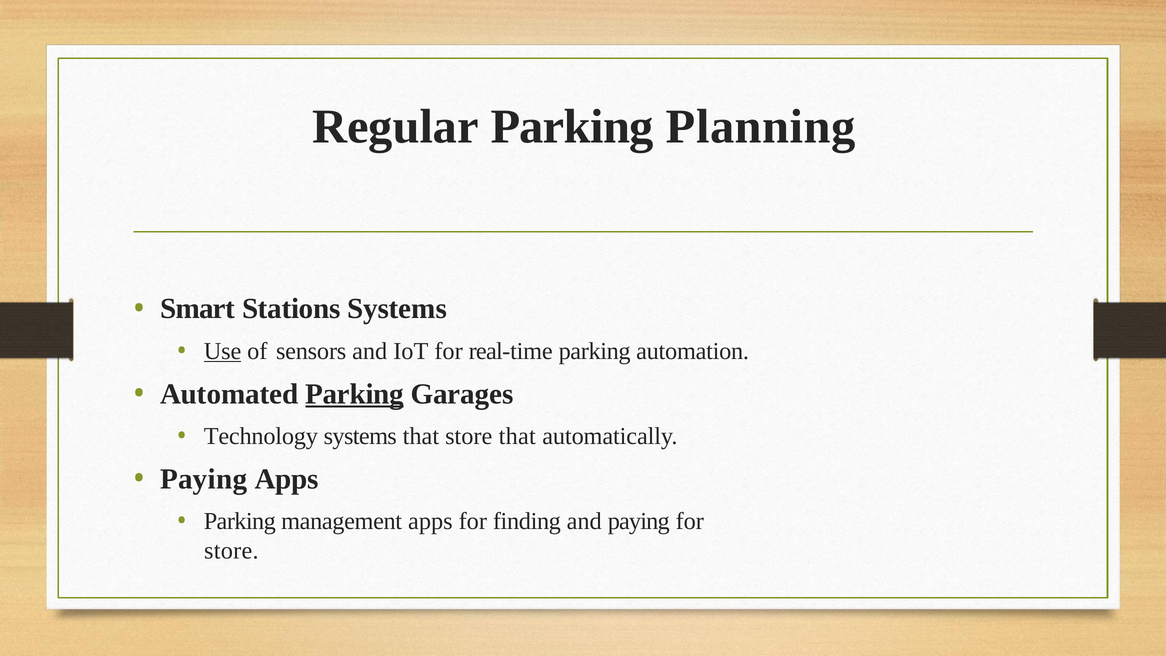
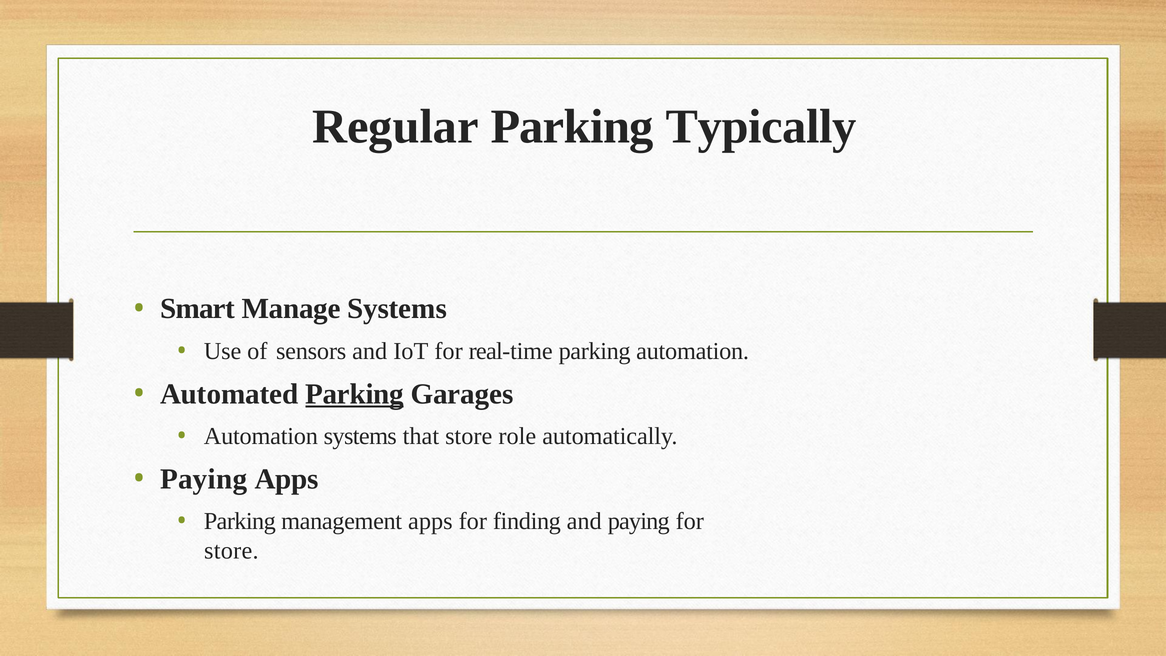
Planning: Planning -> Typically (761, 127)
Stations: Stations -> Manage (291, 309)
Use underline: present -> none (223, 351)
Technology: Technology -> Automation (261, 436)
store that: that -> role (517, 436)
